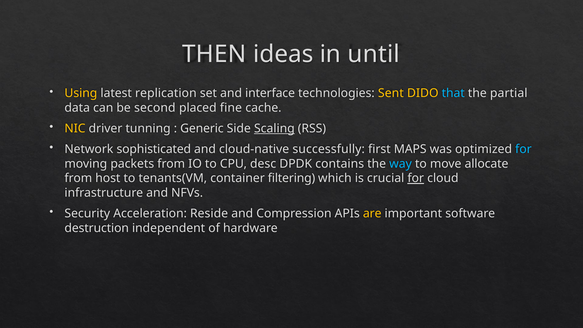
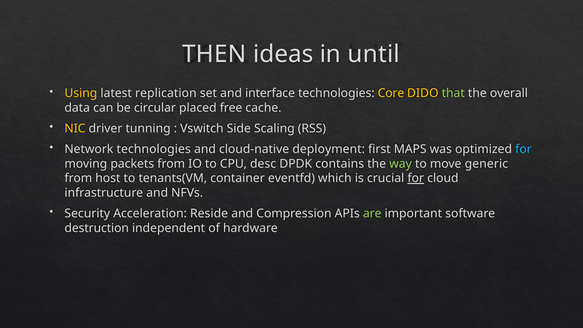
Sent: Sent -> Core (391, 93)
that colour: light blue -> light green (453, 93)
partial: partial -> overall (509, 93)
second: second -> circular (155, 108)
fine: fine -> free (231, 108)
Generic: Generic -> Vswitch (202, 128)
Scaling underline: present -> none (274, 128)
Network sophisticated: sophisticated -> technologies (154, 149)
successfully: successfully -> deployment (329, 149)
way colour: light blue -> light green (401, 164)
allocate: allocate -> generic (486, 164)
filtering: filtering -> eventfd (291, 178)
are colour: yellow -> light green (372, 213)
